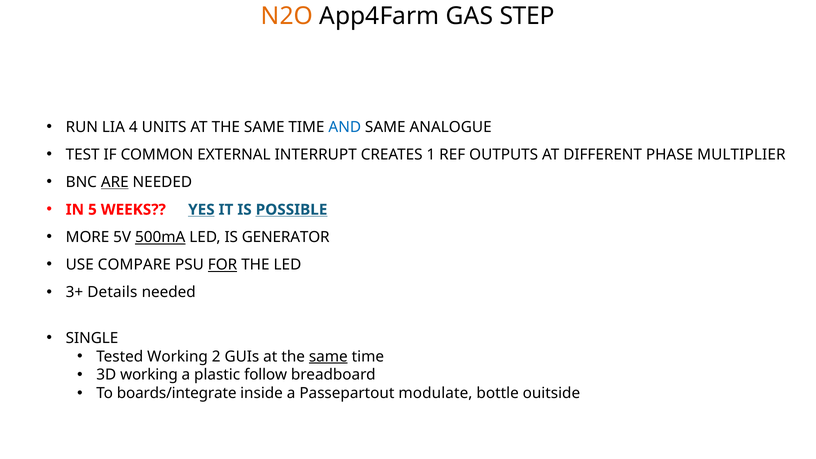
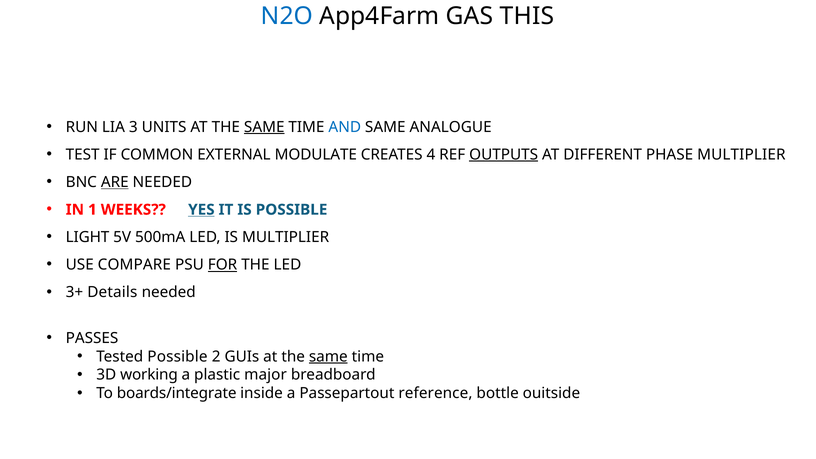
N2O colour: orange -> blue (287, 16)
STEP: STEP -> THIS (527, 16)
4: 4 -> 3 (133, 127)
SAME underline: none -> present (264, 127)
INTERRUPT: INTERRUPT -> MODULATE (316, 155)
1: 1 -> 4 (431, 155)
OUTPUTS underline: none -> present (504, 155)
5: 5 -> 1 (92, 210)
POSSIBLE underline: present -> none (292, 210)
MORE: MORE -> LIGHT (88, 237)
500mA underline: present -> none (160, 237)
IS GENERATOR: GENERATOR -> MULTIPLIER (286, 237)
SINGLE: SINGLE -> PASSES (92, 338)
Tested Working: Working -> Possible (177, 357)
follow: follow -> major (266, 375)
modulate: modulate -> reference (435, 393)
